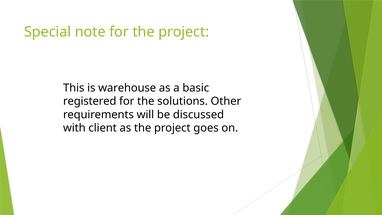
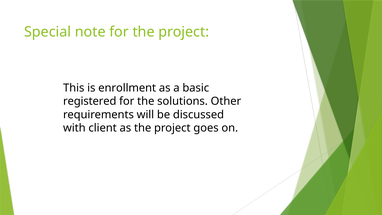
warehouse: warehouse -> enrollment (127, 88)
